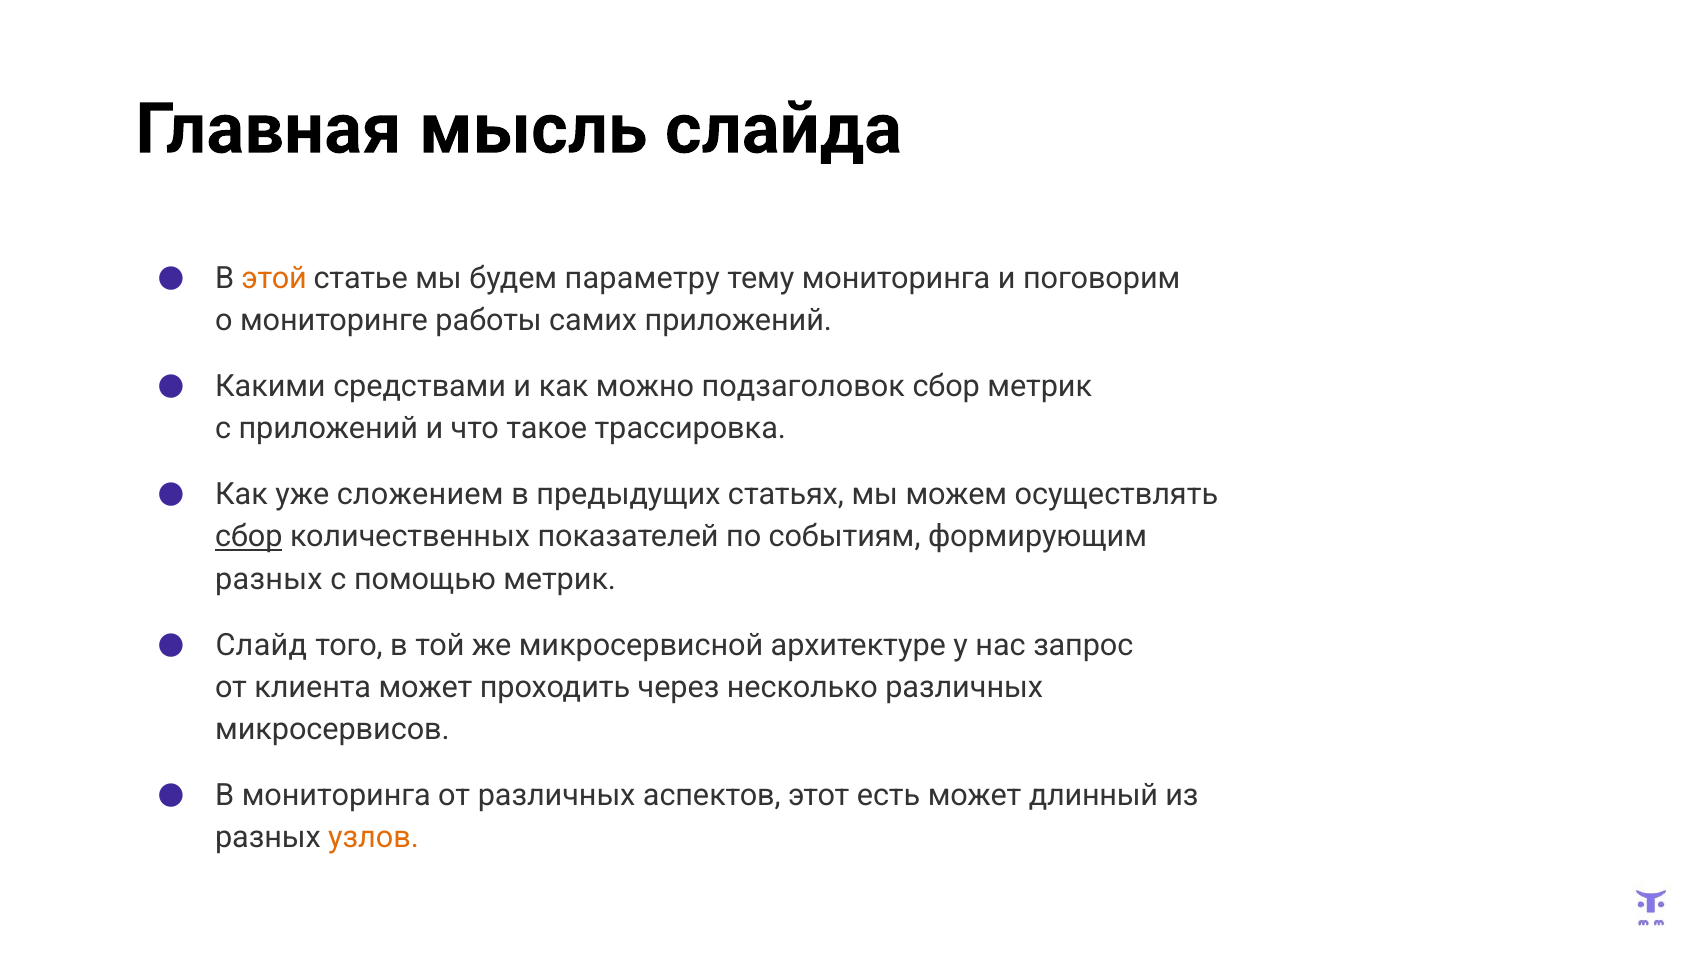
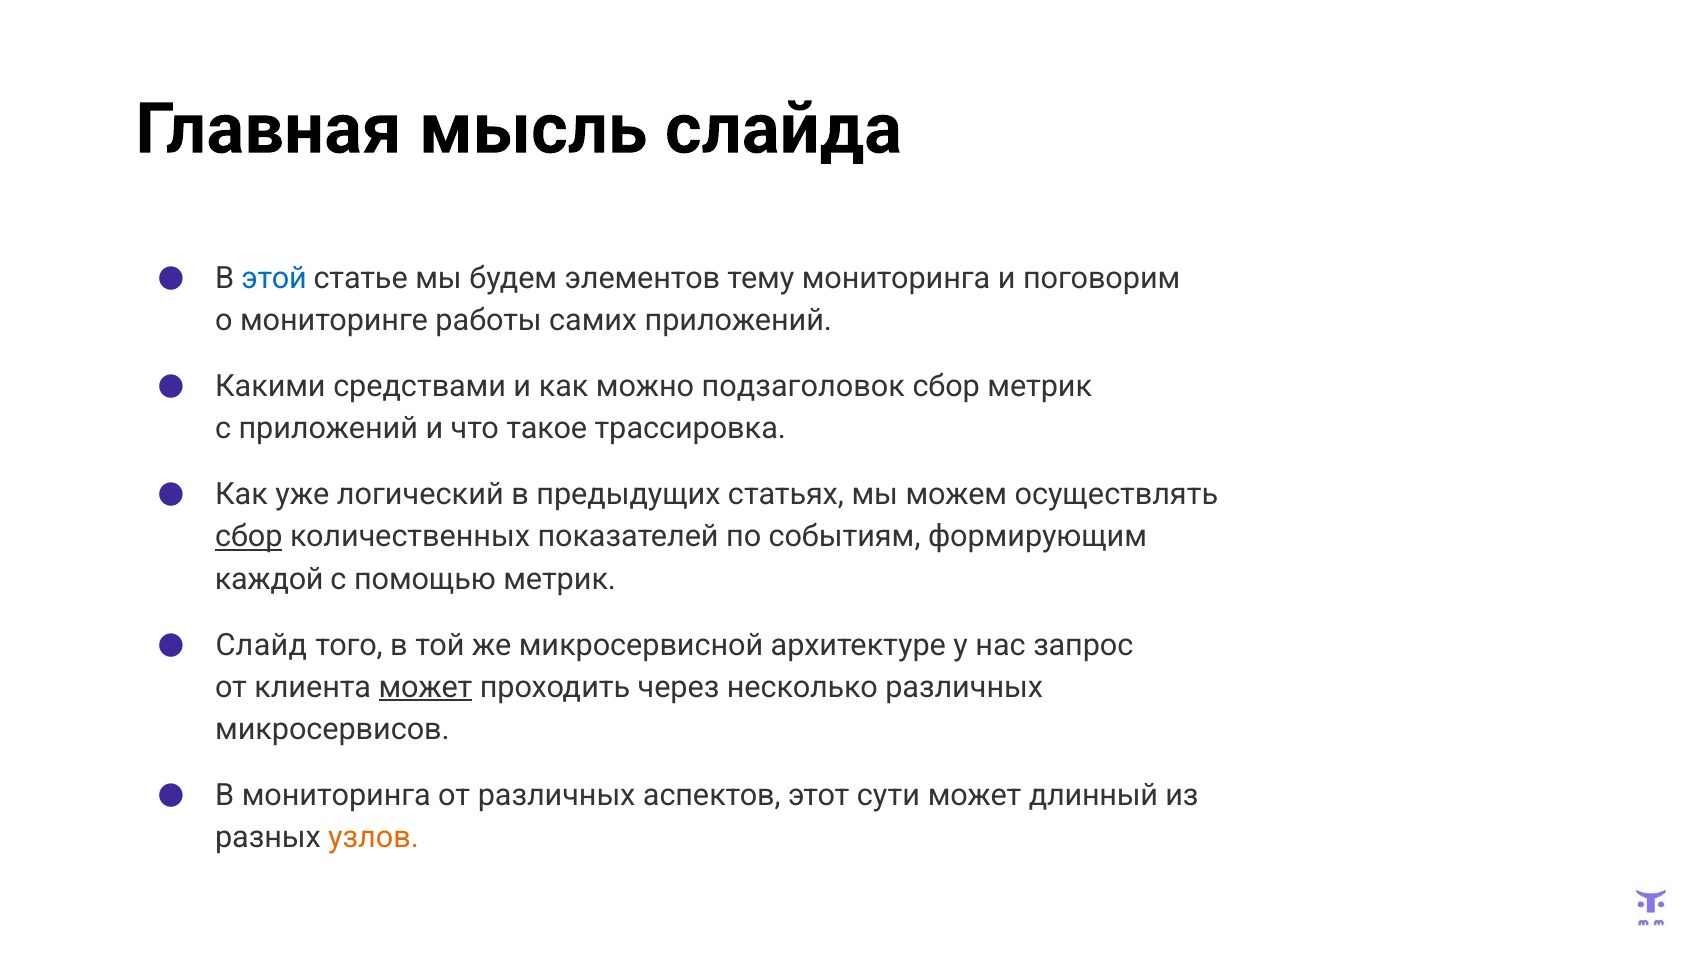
этой colour: orange -> blue (274, 278)
параметру: параметру -> элементов (642, 278)
сложением: сложением -> логический (420, 495)
разных: разных -> каждой (269, 579)
может underline: none -> present (426, 687)
есть: есть -> сути (888, 795)
